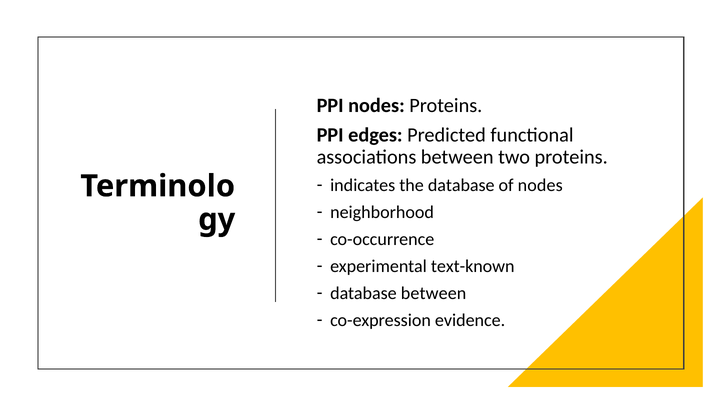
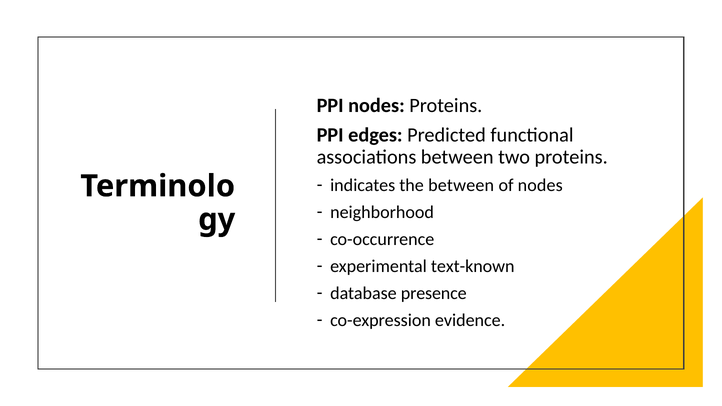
the database: database -> between (461, 185)
database between: between -> presence (434, 293)
